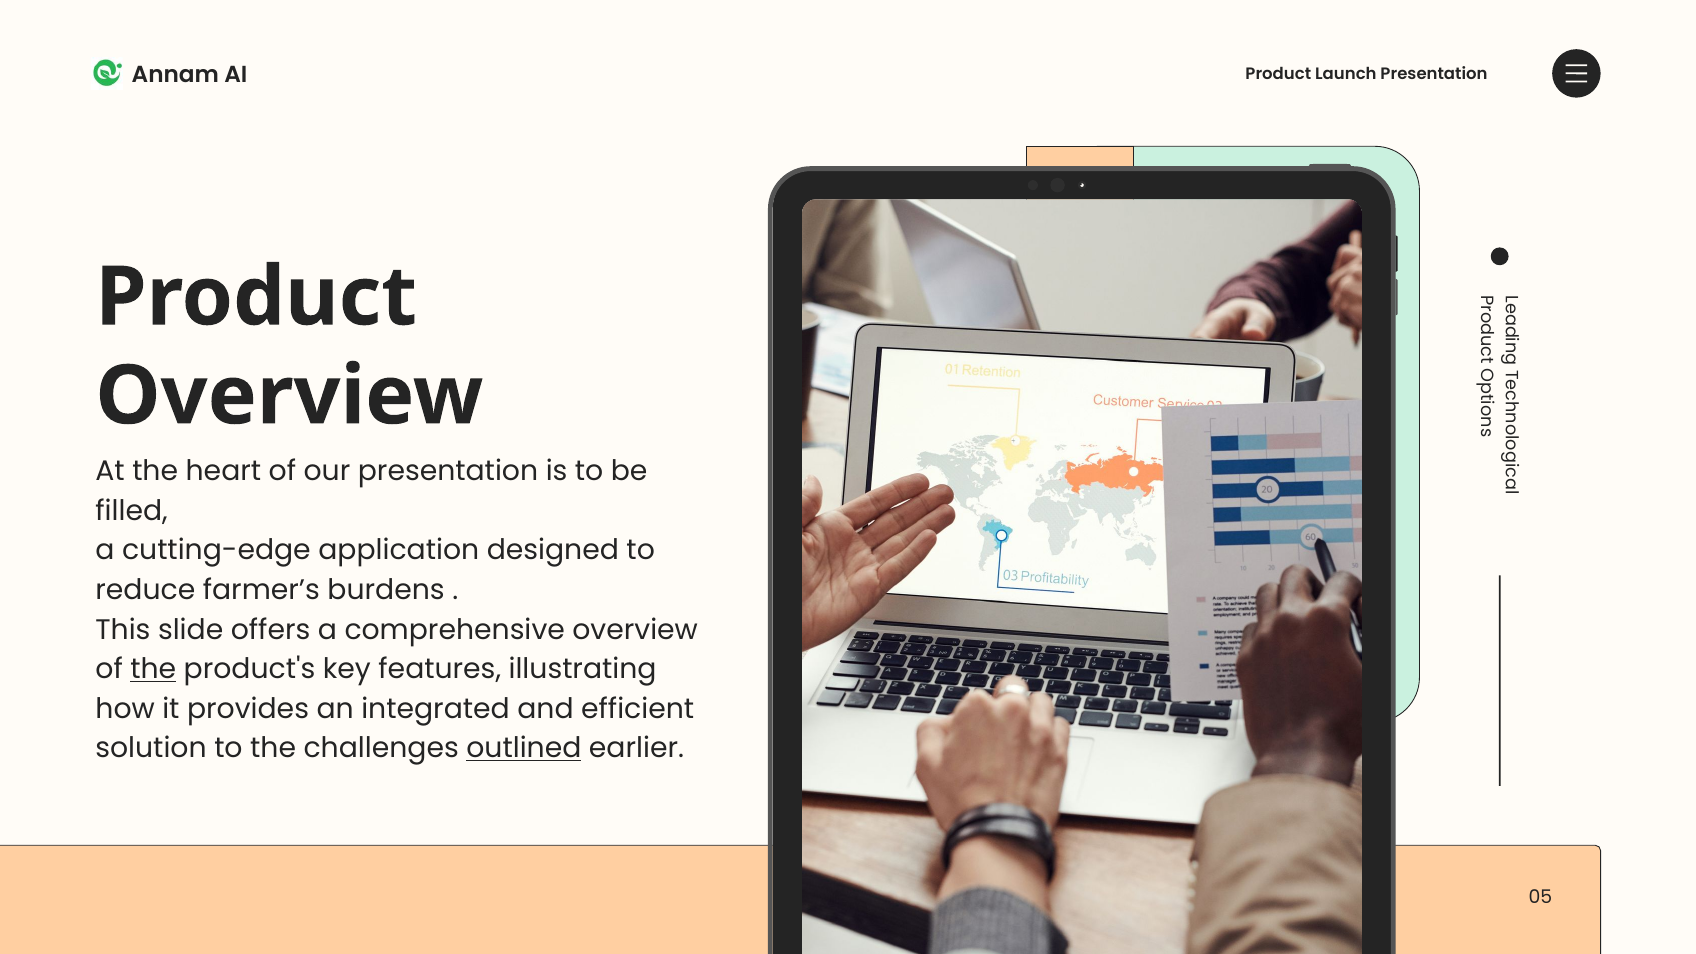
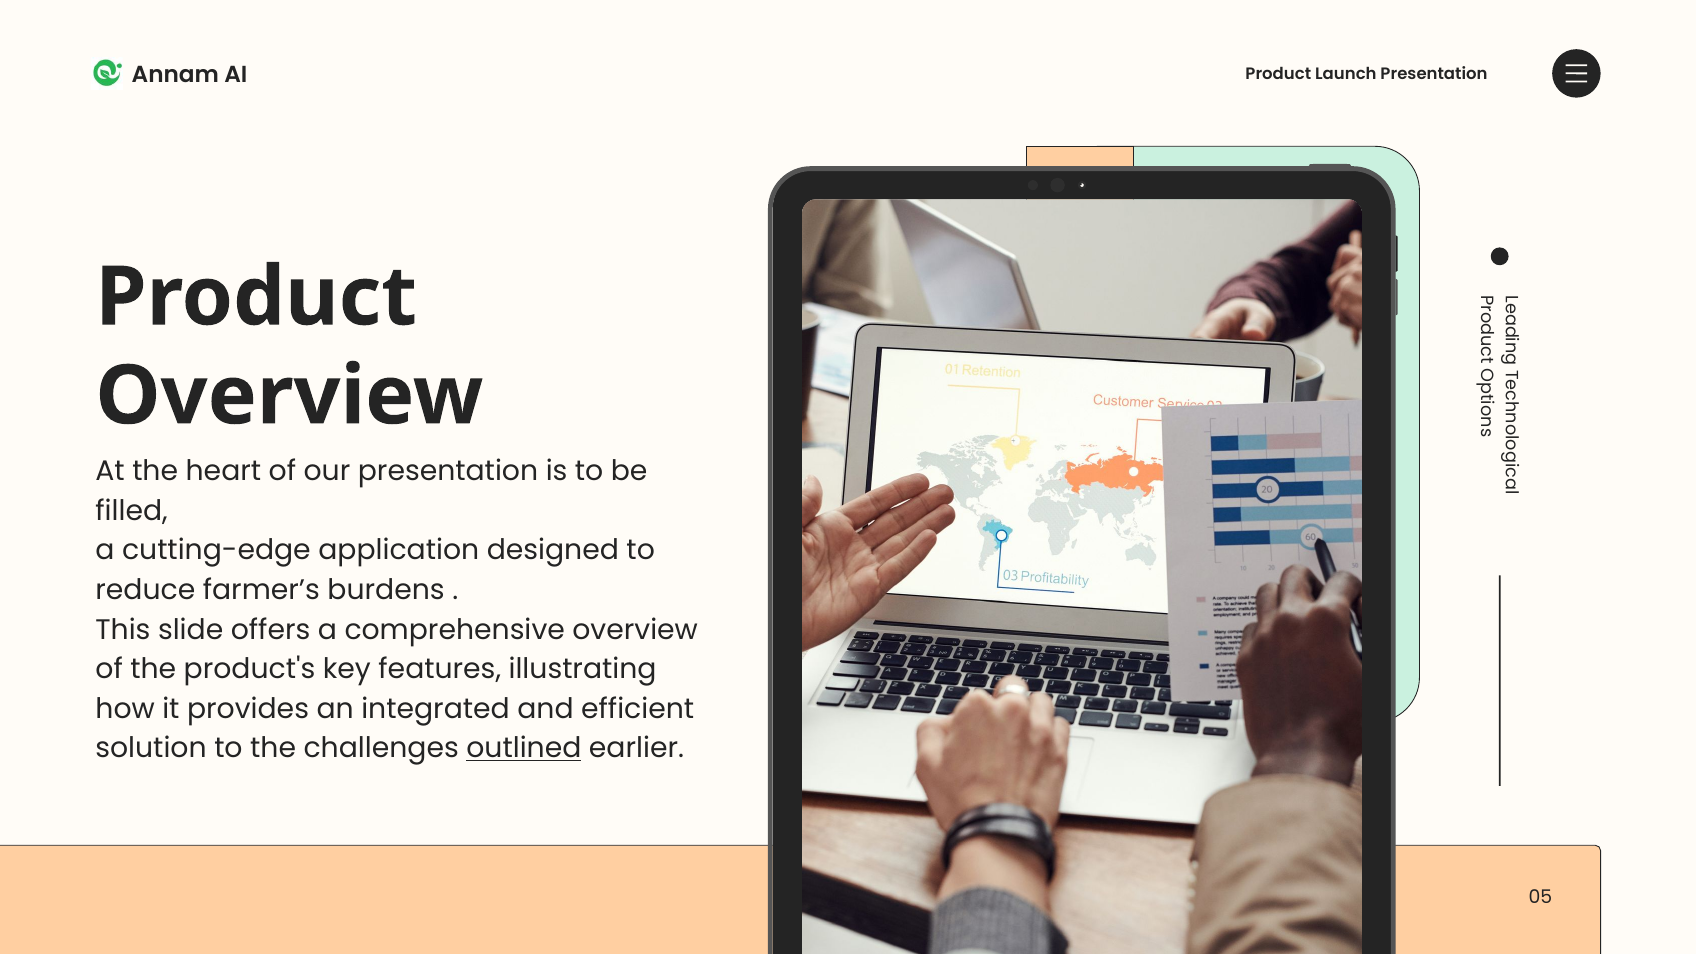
the underline: present -> none (153, 669)
